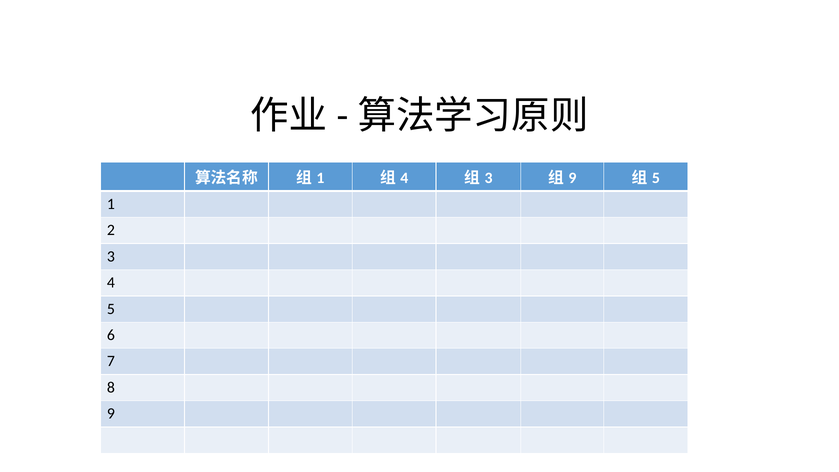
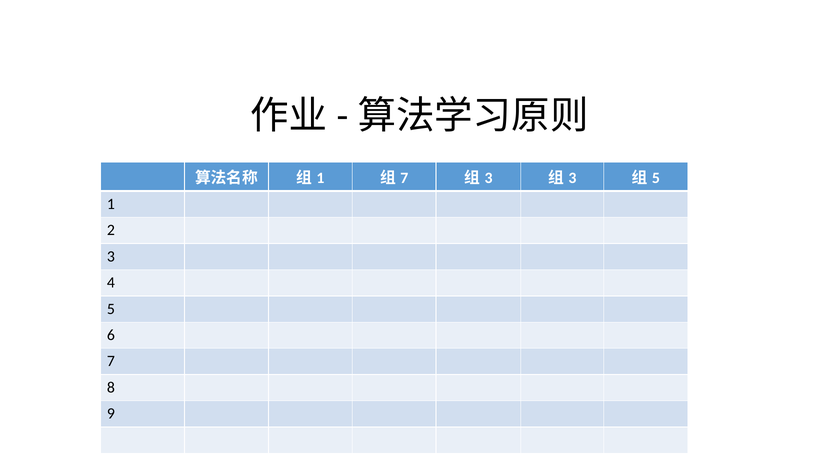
4: 4 -> 7 (404, 178)
9: 9 -> 3 (572, 178)
